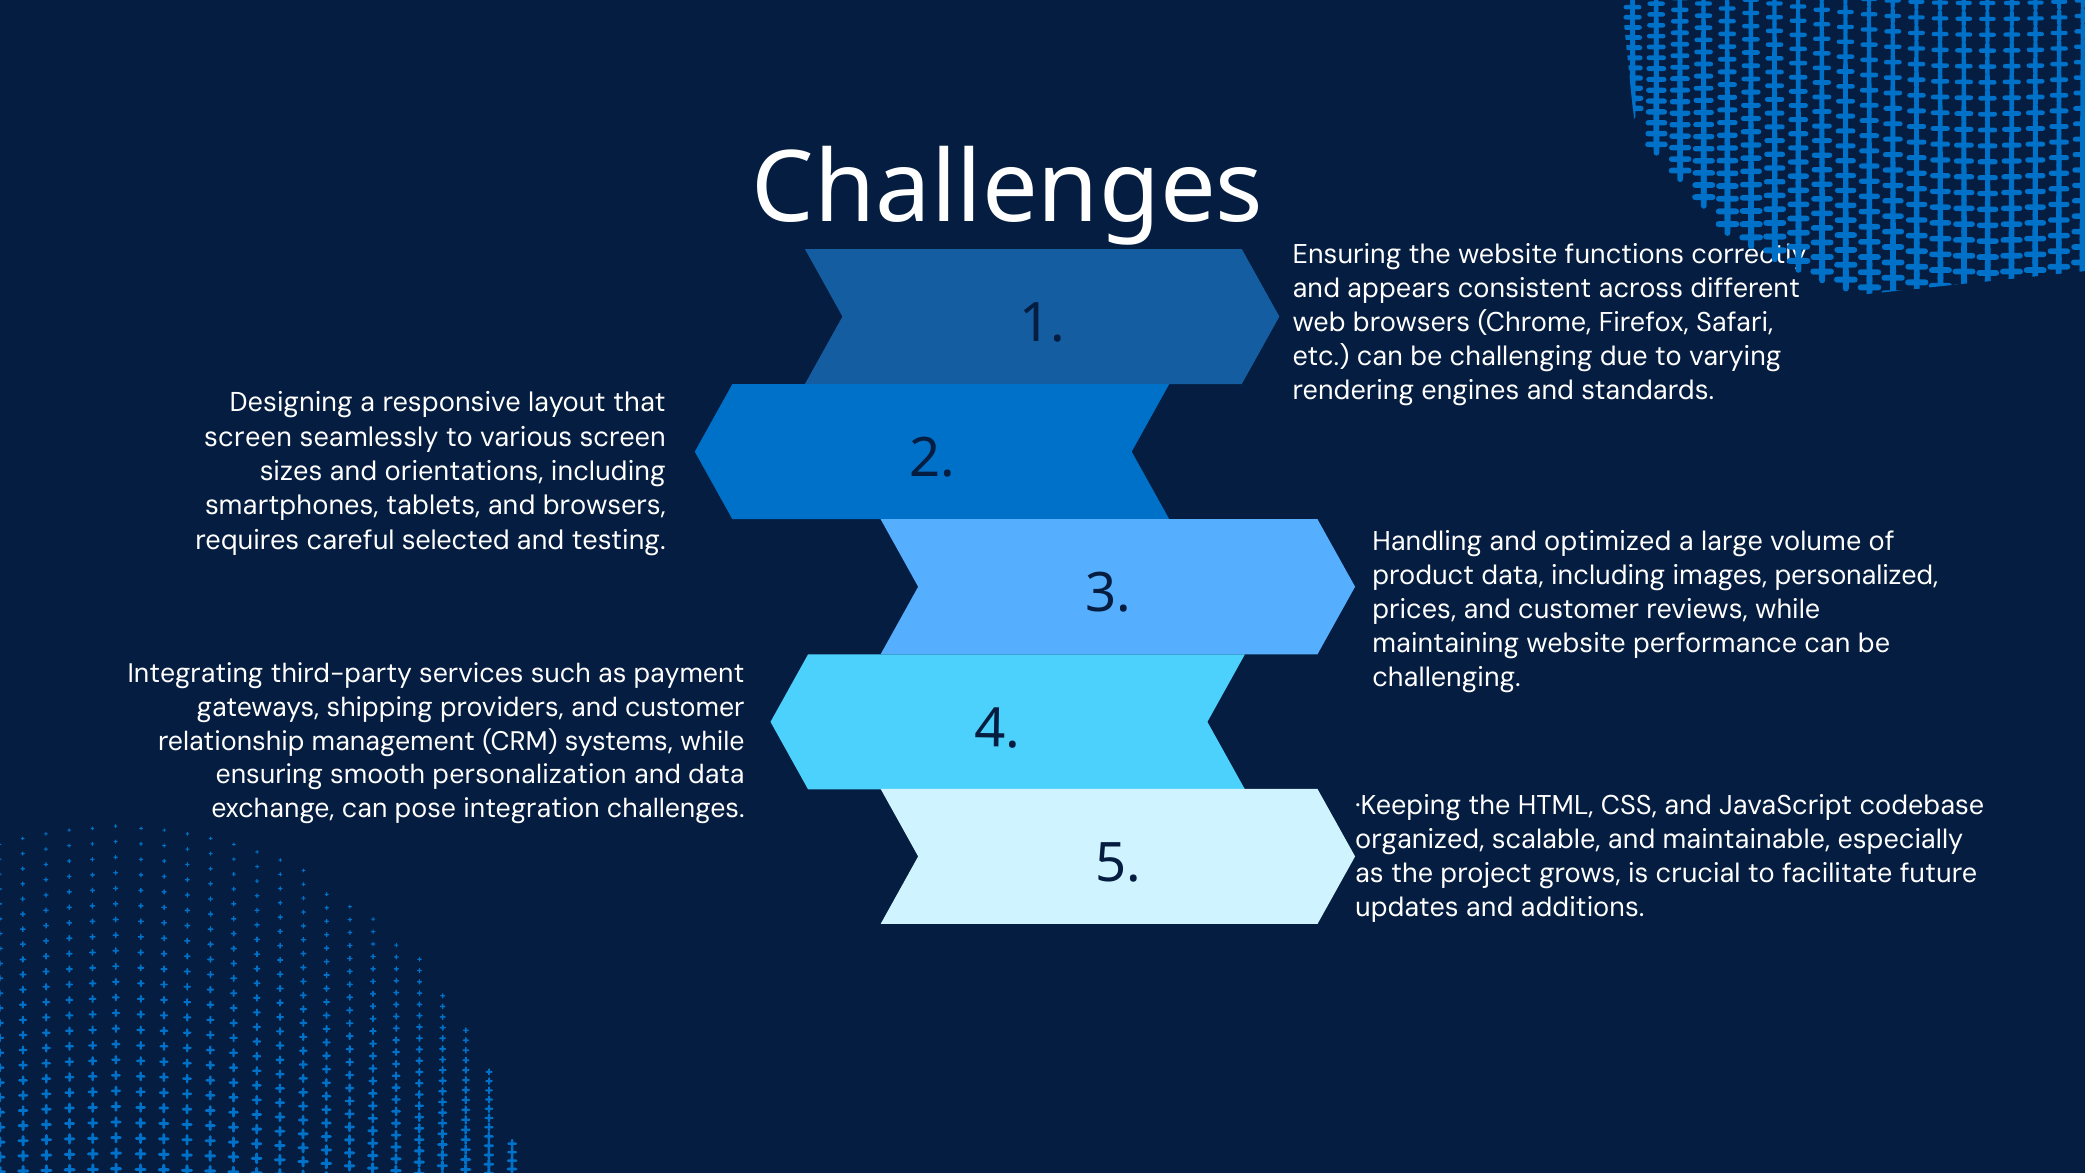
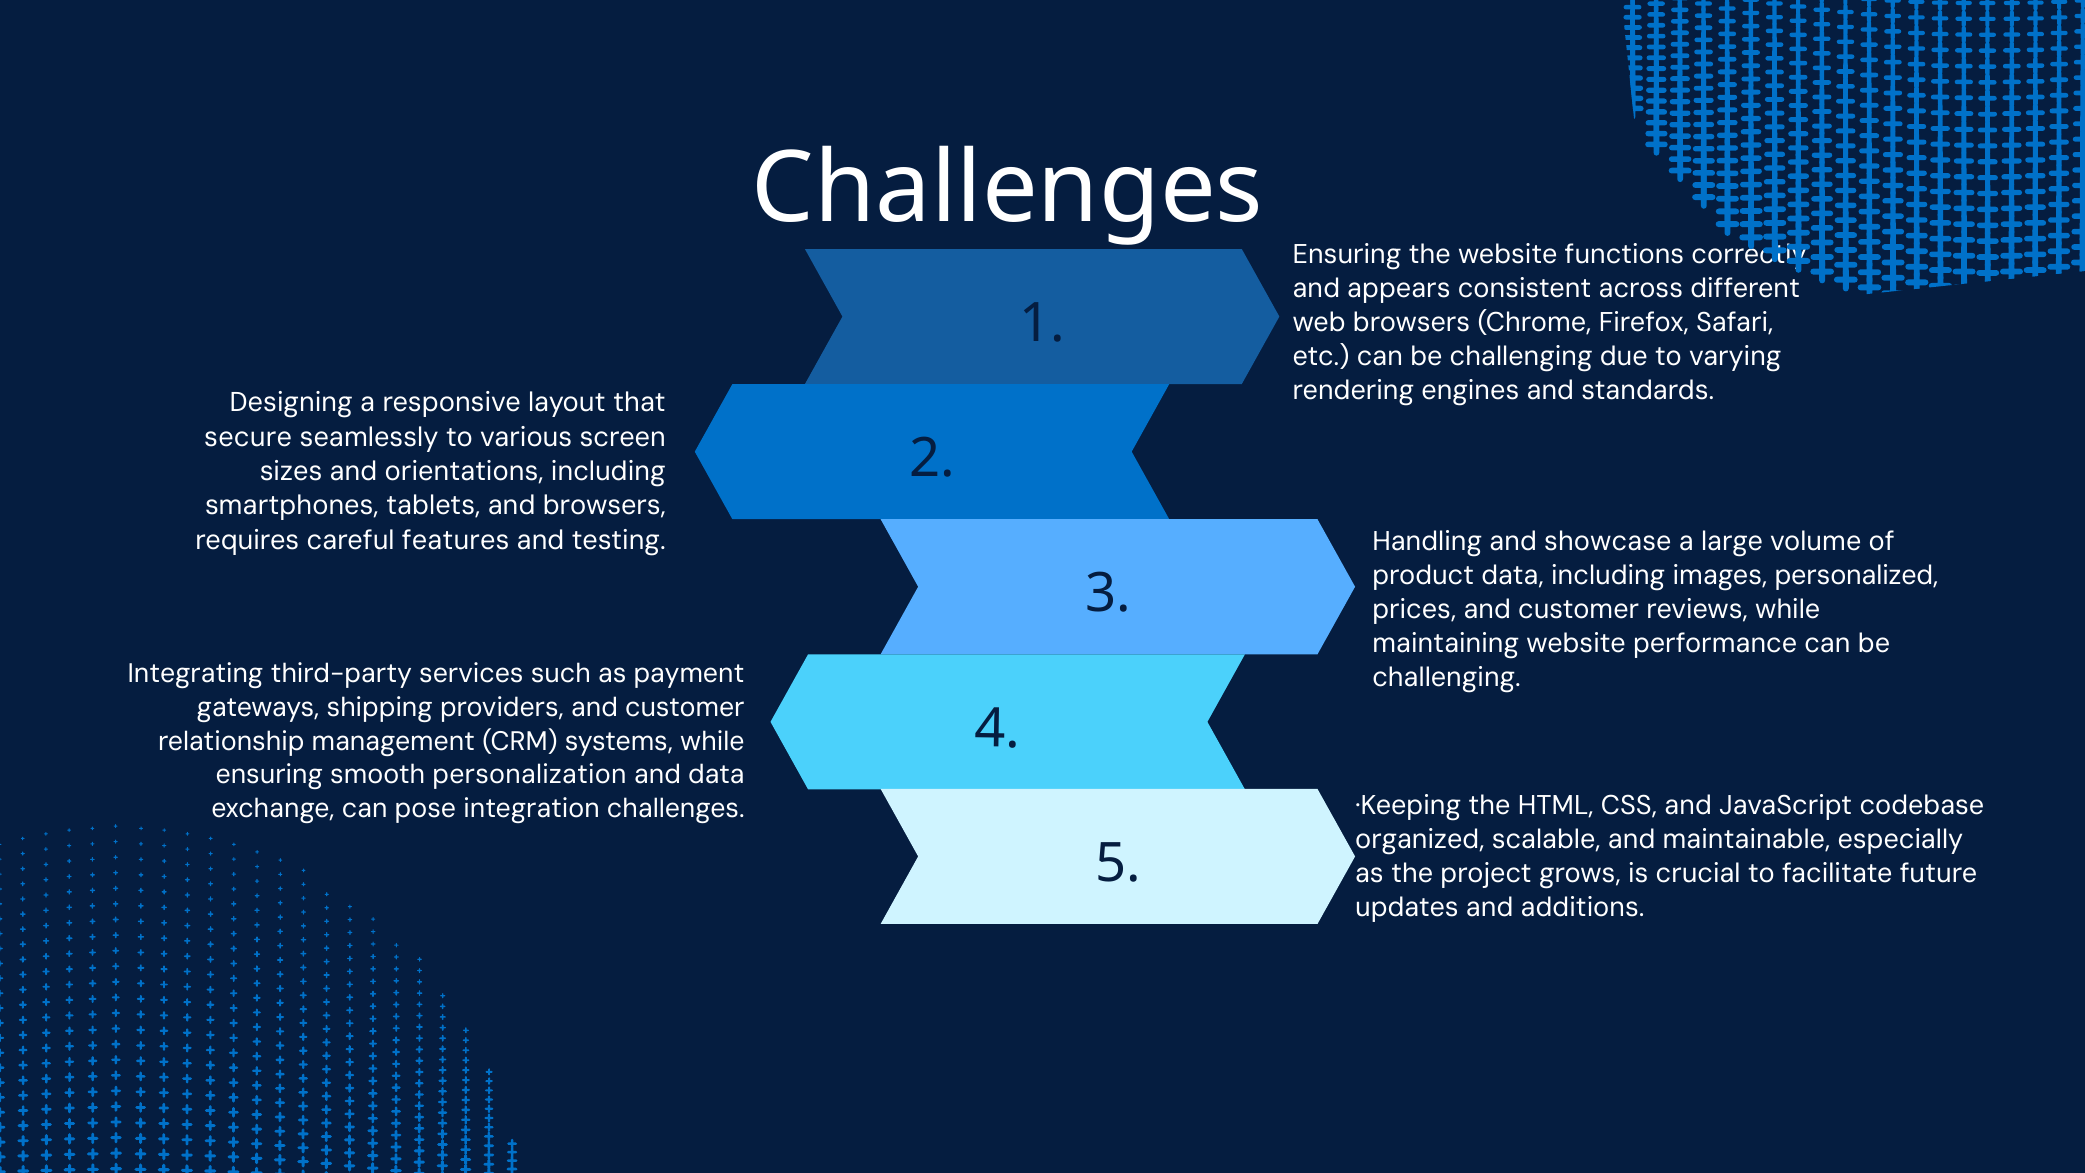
screen: screen -> secure (248, 437)
selected: selected -> features (456, 540)
optimized: optimized -> showcase (1608, 541)
